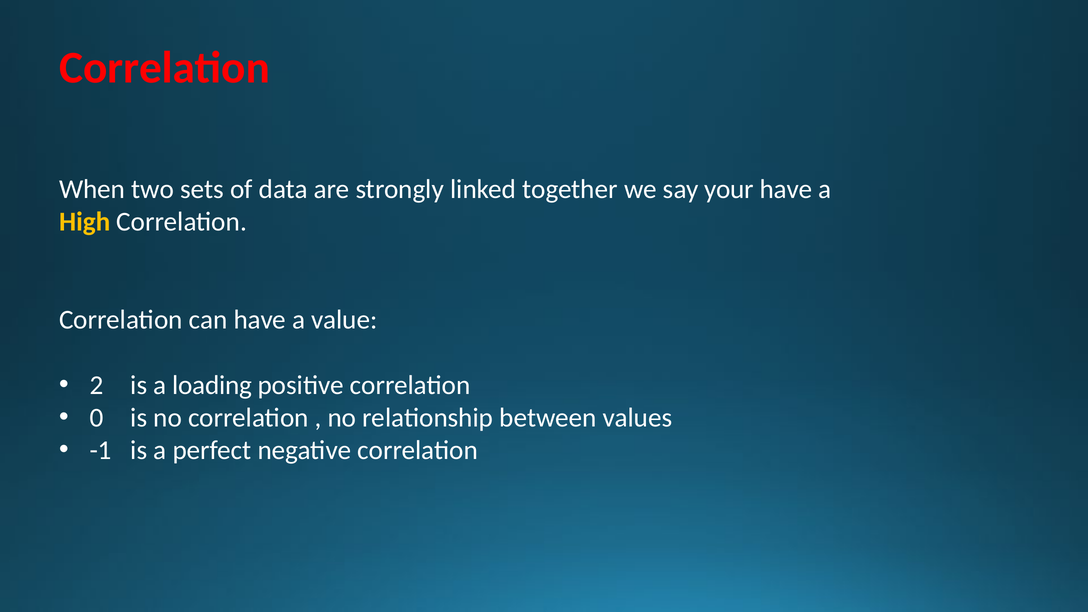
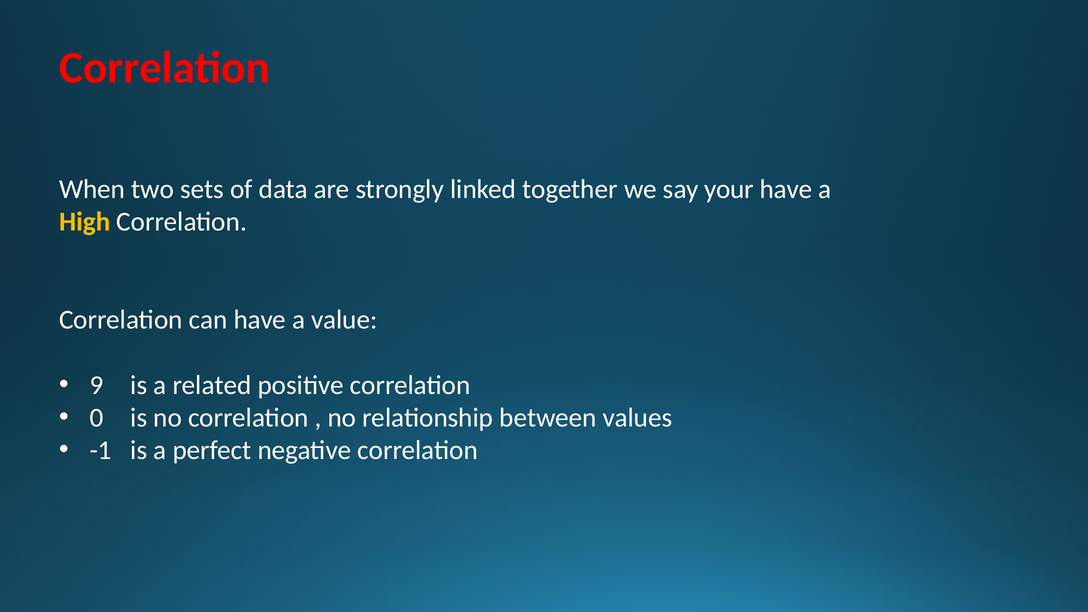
2: 2 -> 9 (97, 385)
loading: loading -> related (212, 385)
